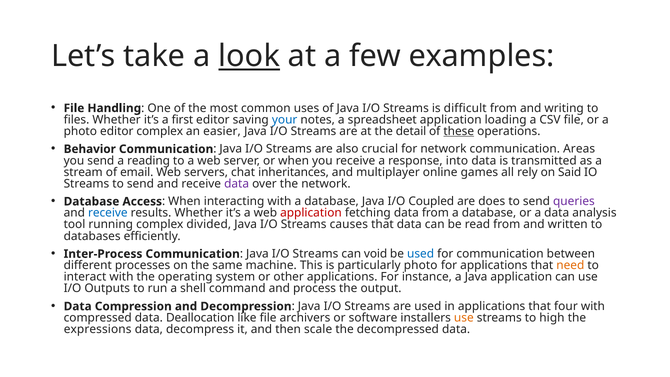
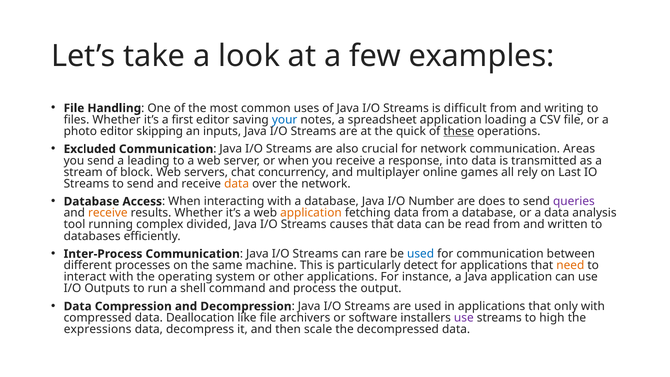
look underline: present -> none (249, 56)
editor complex: complex -> skipping (160, 131)
easier: easier -> inputs (222, 131)
detail: detail -> quick (411, 131)
Behavior: Behavior -> Excluded (90, 149)
reading: reading -> leading (148, 161)
email: email -> block (137, 172)
inheritances: inheritances -> concurrency (294, 172)
Said: Said -> Last (570, 172)
data colour: purple -> orange (237, 184)
Coupled: Coupled -> Number (431, 201)
receive colour: blue -> orange (108, 213)
application colour: red -> orange (311, 213)
void: void -> rare (376, 254)
particularly photo: photo -> detect (421, 265)
four: four -> only (566, 306)
use colour: orange -> purple (464, 318)
